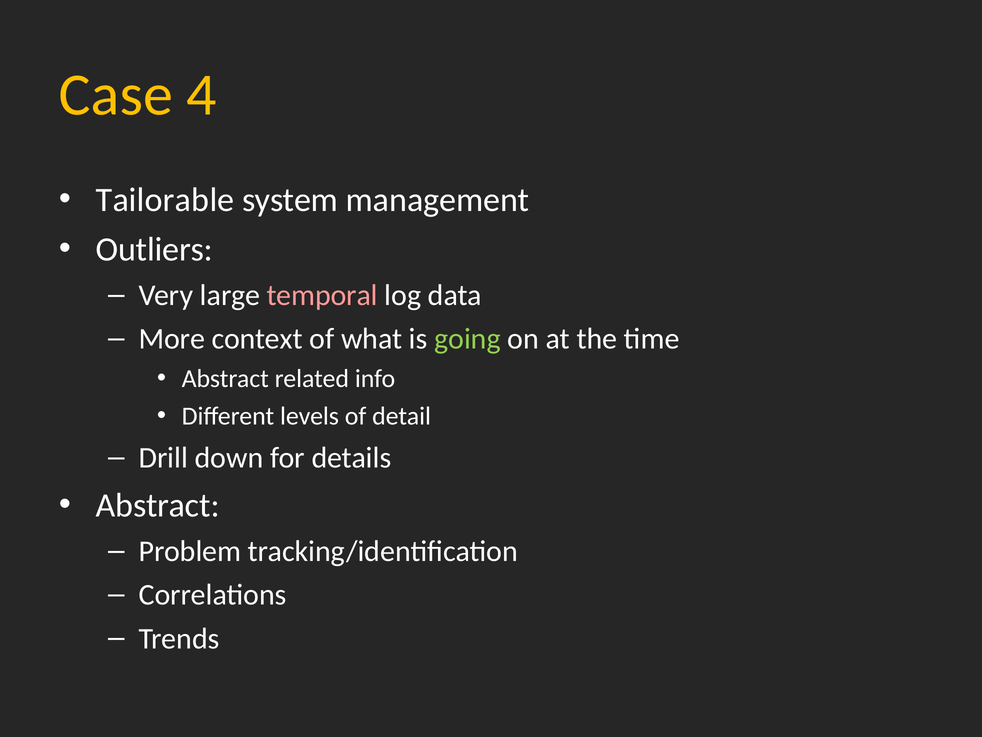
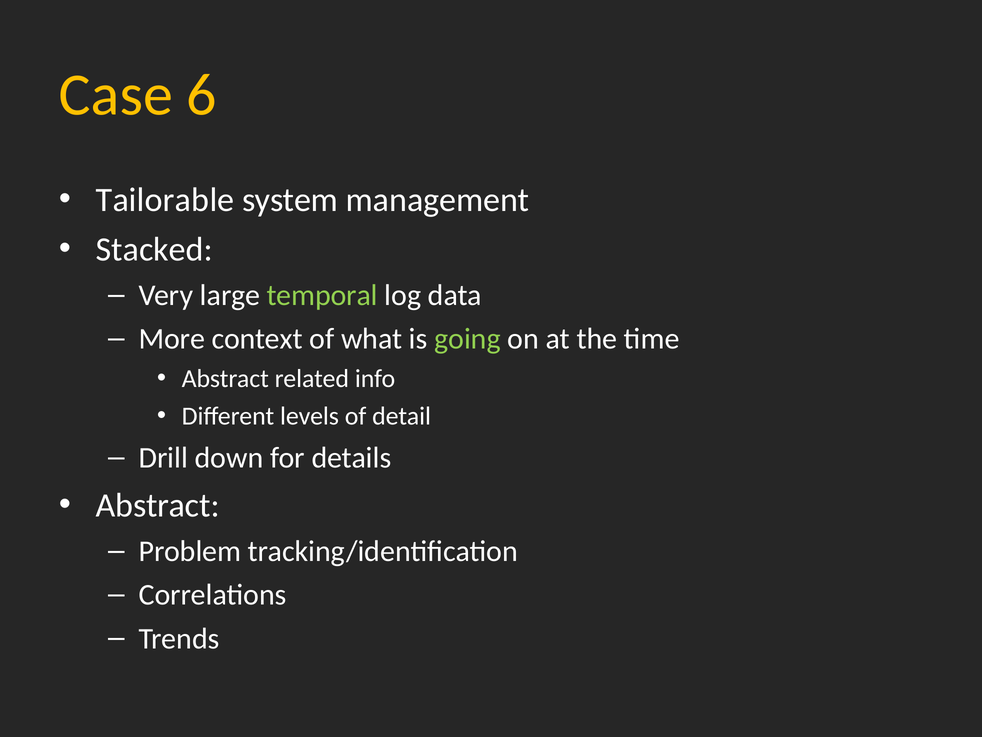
4: 4 -> 6 (202, 95)
Outliers: Outliers -> Stacked (154, 249)
temporal colour: pink -> light green (322, 295)
